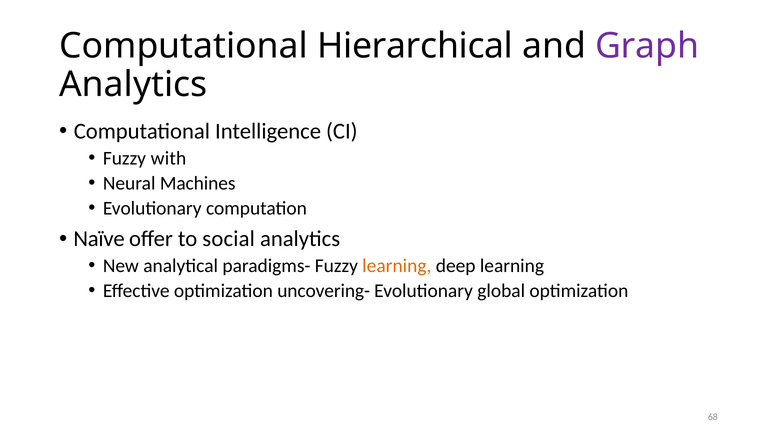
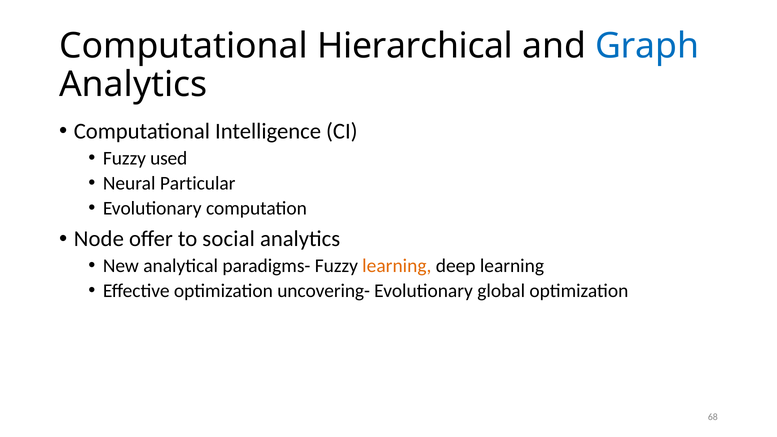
Graph colour: purple -> blue (647, 46)
with: with -> used (169, 158)
Machines: Machines -> Particular (198, 183)
Naïve: Naïve -> Node (99, 239)
